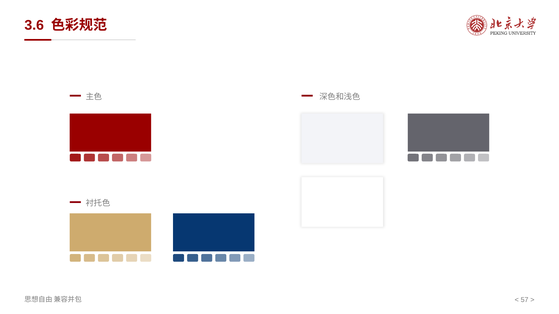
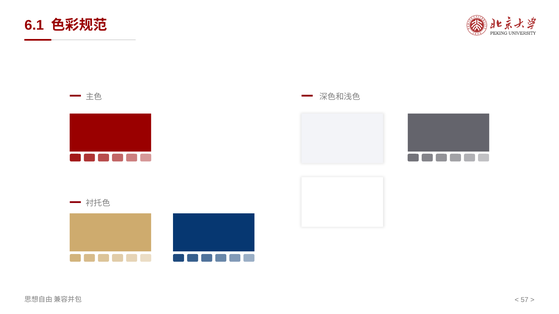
3.6: 3.6 -> 6.1 (34, 25)
